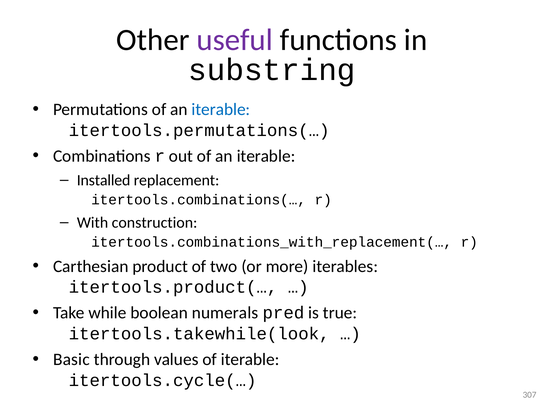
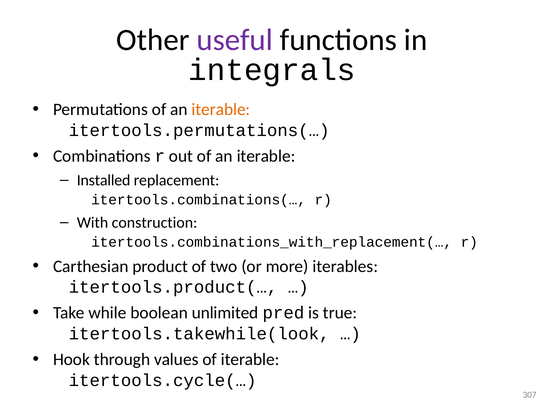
substring: substring -> integrals (272, 70)
iterable colour: blue -> orange (221, 110)
numerals: numerals -> unlimited (225, 313)
Basic: Basic -> Hook (72, 359)
